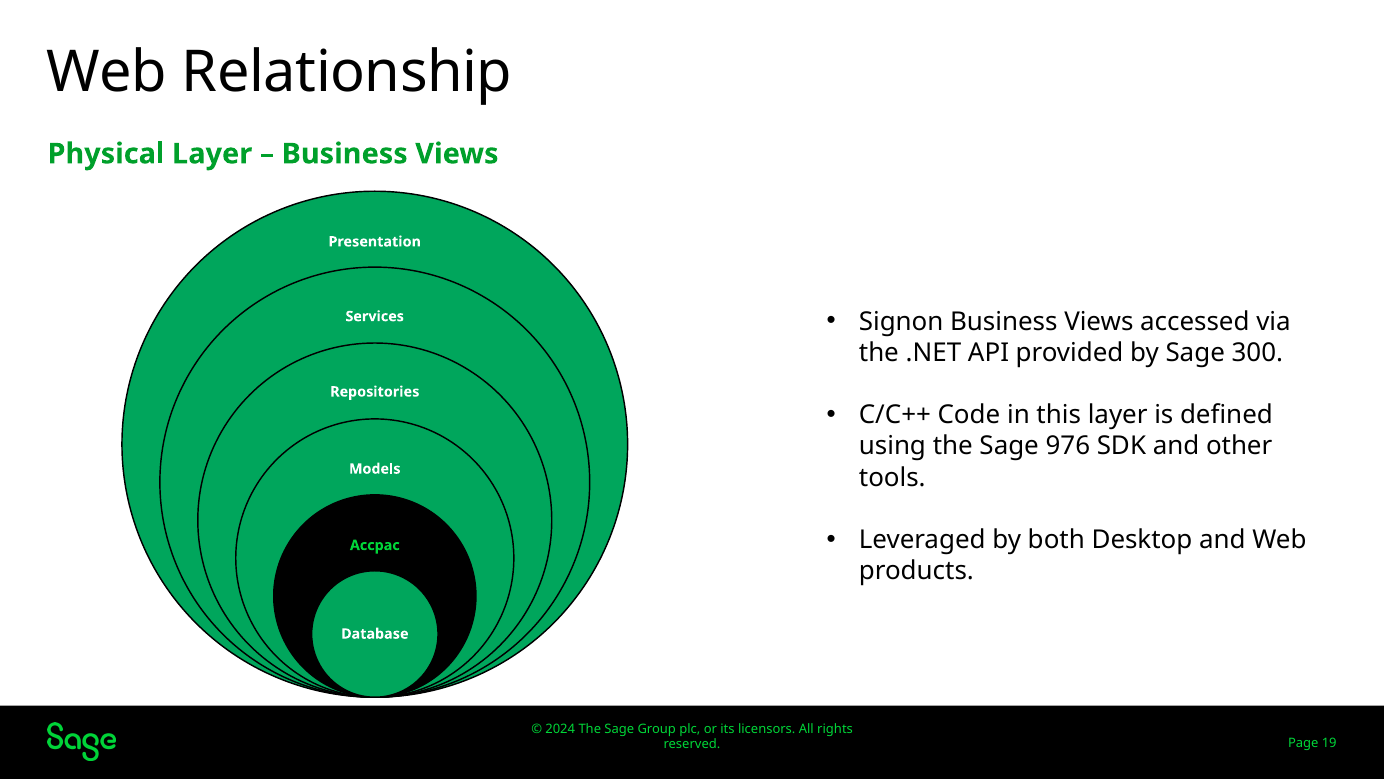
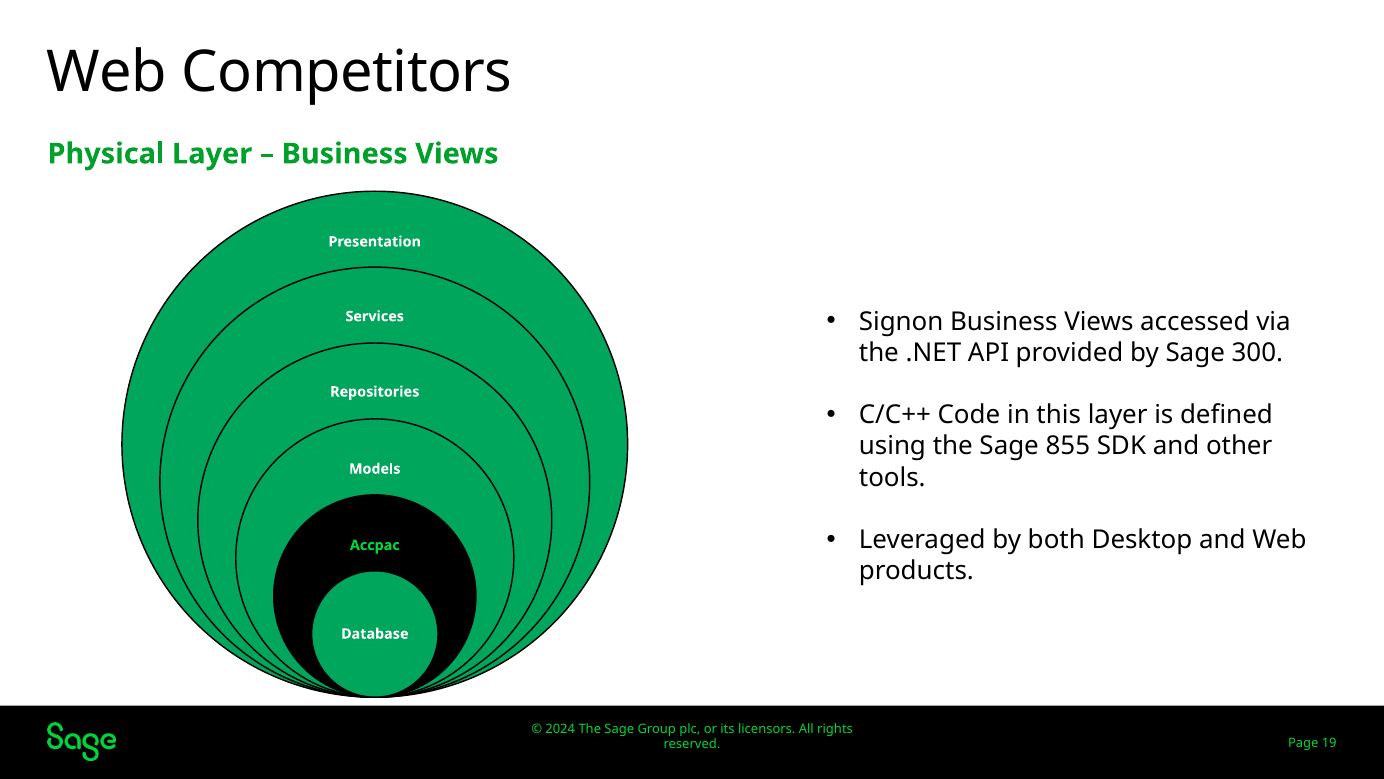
Relationship: Relationship -> Competitors (347, 73)
976: 976 -> 855 (1068, 446)
